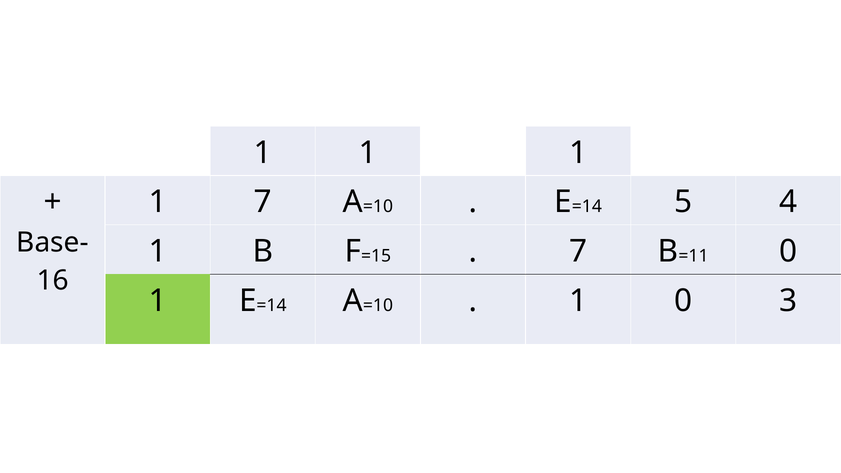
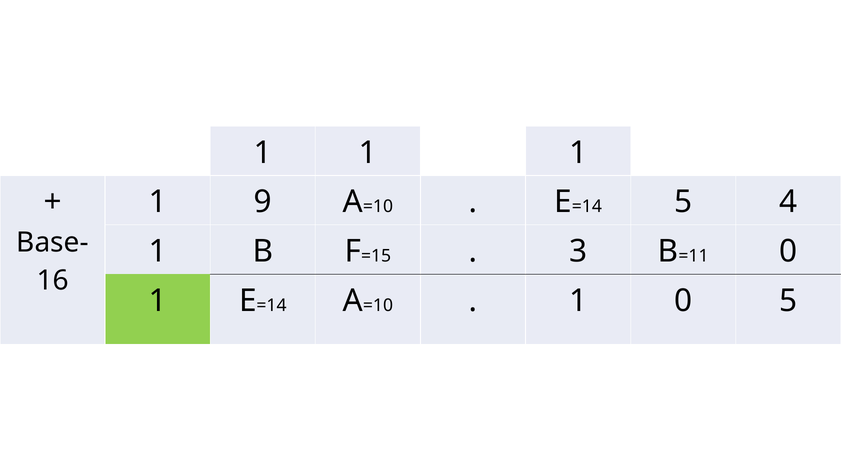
1 7: 7 -> 9 (263, 202)
7: 7 -> 3 (578, 251)
0 3: 3 -> 5 (788, 301)
